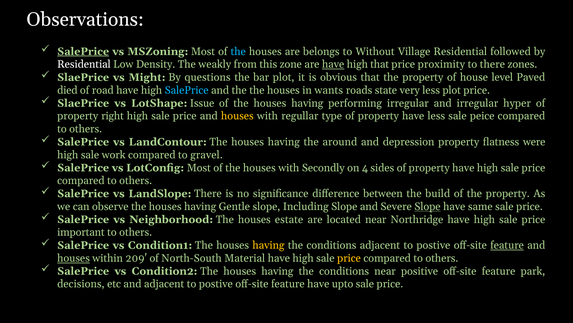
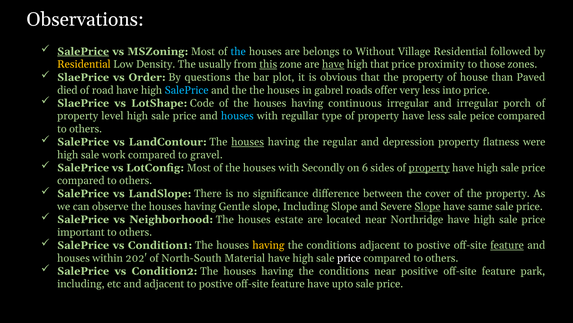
Residential colour: white -> yellow (84, 64)
weakly: weakly -> usually (215, 64)
this underline: none -> present (268, 64)
to there: there -> those (492, 64)
Might: Might -> Order (147, 77)
level: level -> than (502, 77)
wants: wants -> gabrel (329, 90)
state: state -> offer (386, 90)
less plot: plot -> into (452, 90)
Issue: Issue -> Code (202, 103)
performing: performing -> continuous (355, 103)
hyper: hyper -> porch (517, 103)
right: right -> level (112, 116)
houses colour: yellow -> light blue (237, 116)
houses underline: none -> present (248, 142)
around: around -> regular (340, 142)
4: 4 -> 6 (365, 167)
property underline: none -> present (429, 167)
build: build -> cover (438, 193)
houses underline: present -> none (74, 258)
209: 209 -> 202 (136, 258)
price colour: yellow -> white (349, 258)
decisions: decisions -> including (81, 283)
